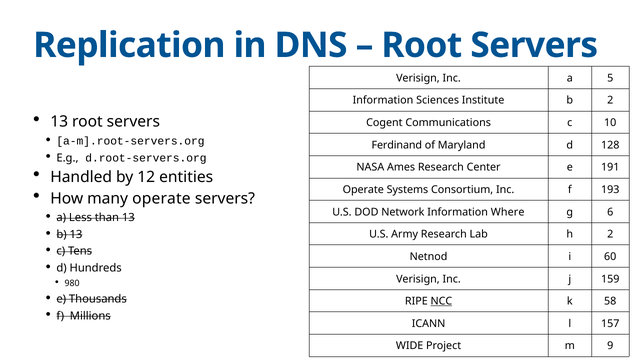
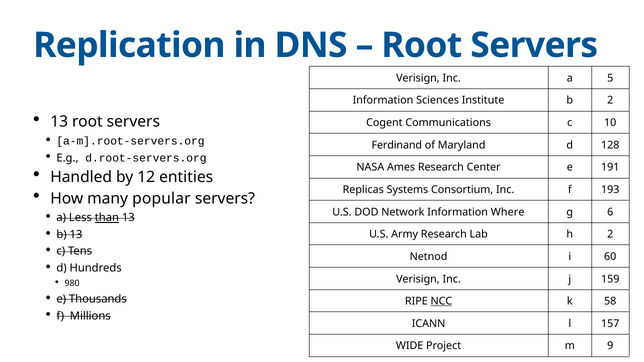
Operate: Operate -> Replicas (363, 190)
many operate: operate -> popular (161, 199)
than underline: none -> present (107, 218)
